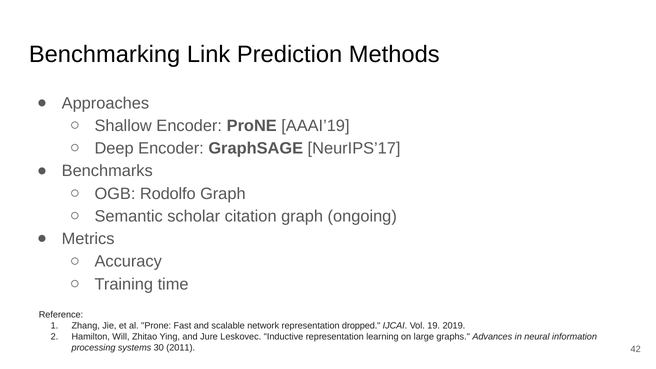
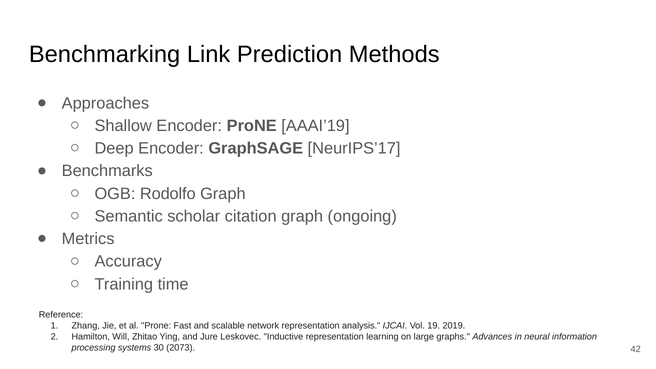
dropped: dropped -> analysis (361, 326)
2011: 2011 -> 2073 (181, 348)
